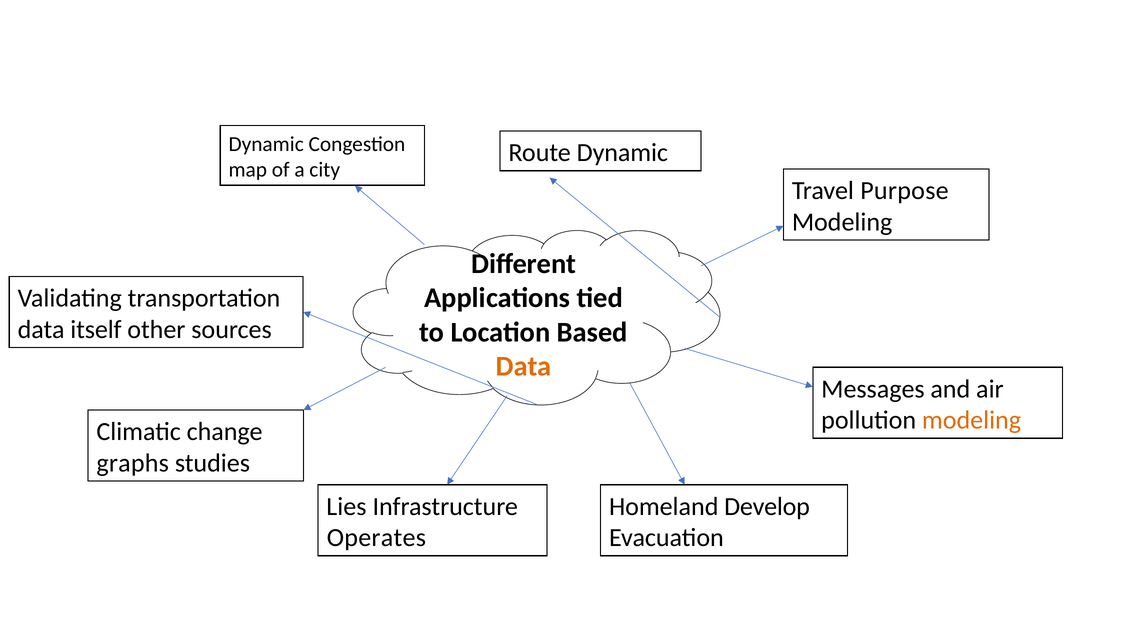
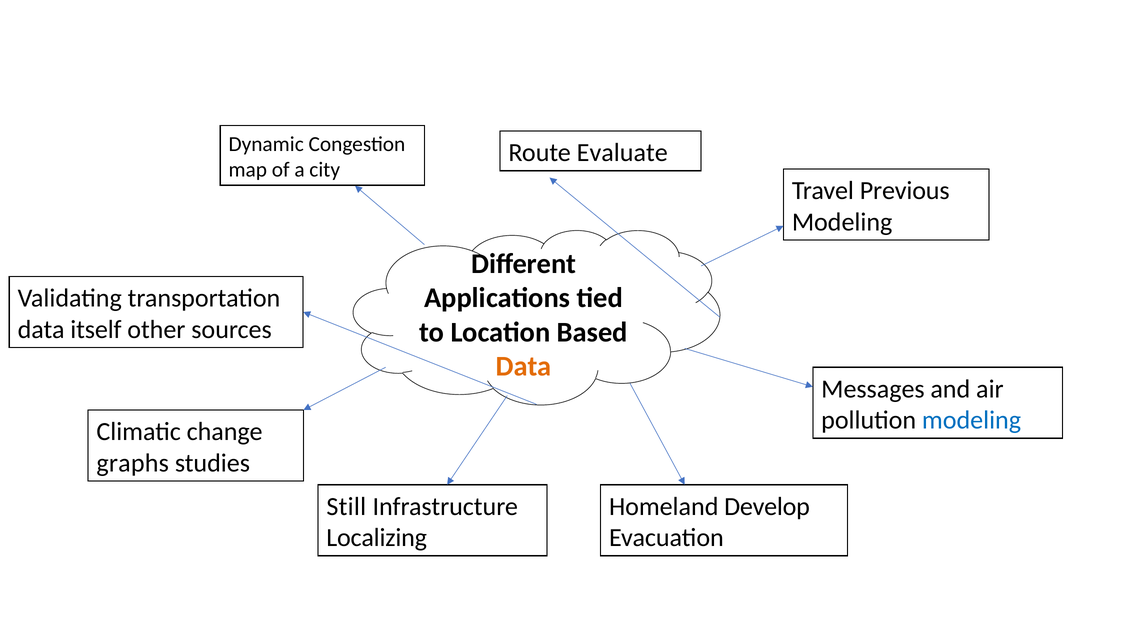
Route Dynamic: Dynamic -> Evaluate (622, 153)
Purpose: Purpose -> Previous (905, 191)
modeling colour: orange -> blue (972, 420)
Lies: Lies -> Still (346, 506)
Operates: Operates -> Localizing (377, 537)
